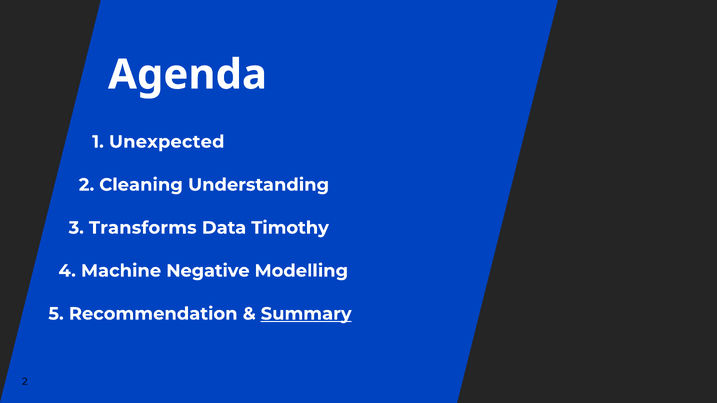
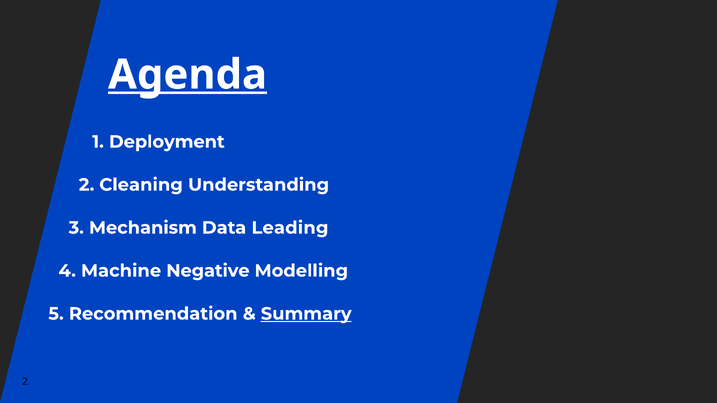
Agenda underline: none -> present (188, 75)
Unexpected: Unexpected -> Deployment (167, 142)
Transforms: Transforms -> Mechanism (143, 228)
Timothy: Timothy -> Leading (290, 228)
